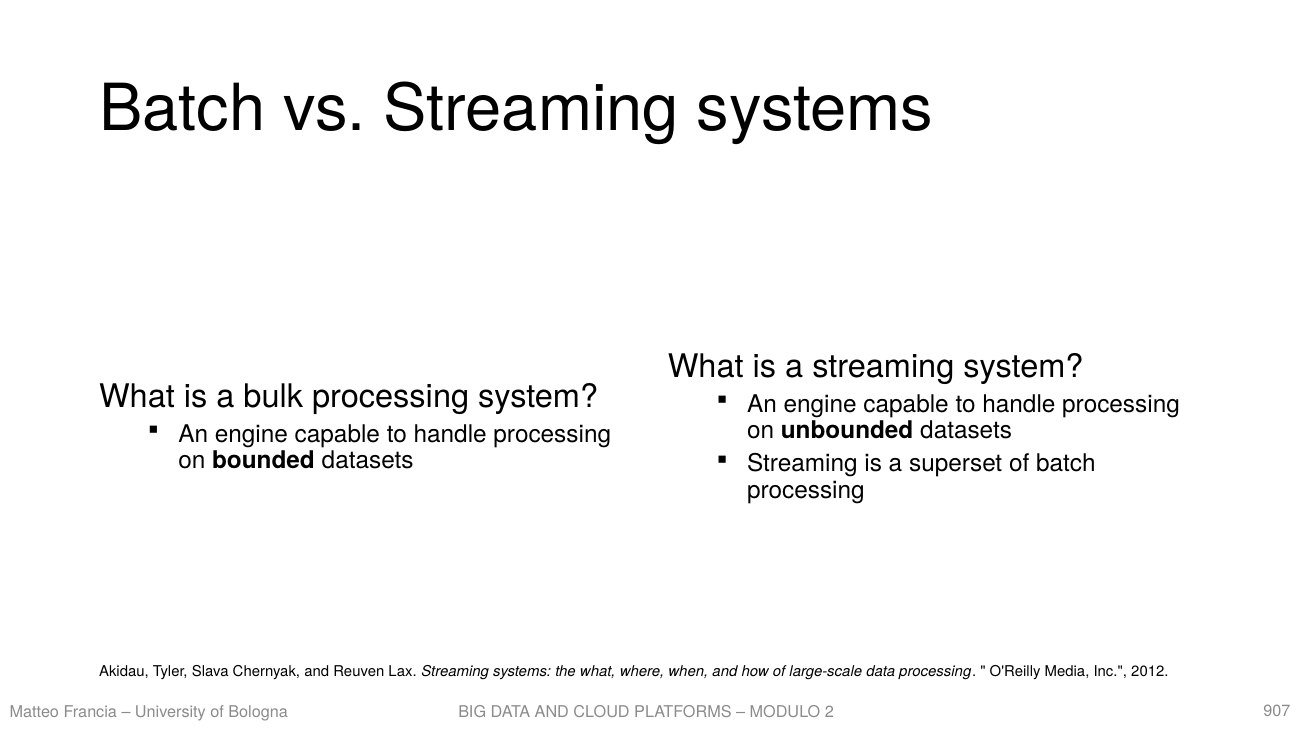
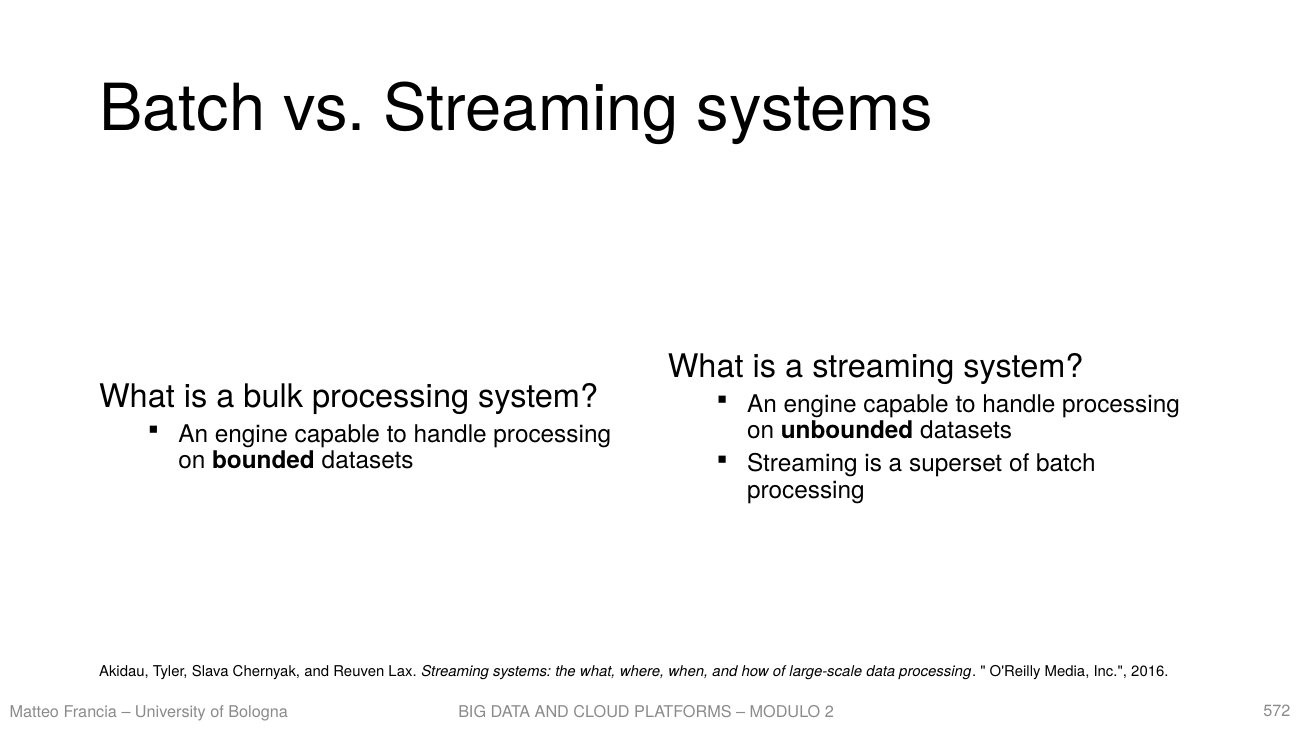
2012: 2012 -> 2016 (1150, 672)
907: 907 -> 572 (1277, 711)
